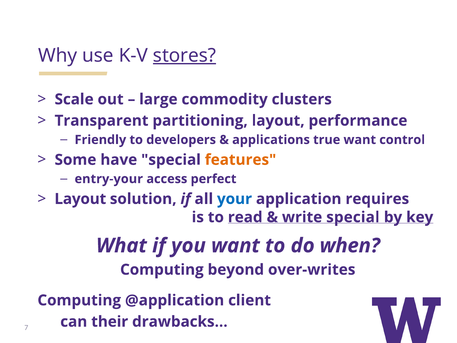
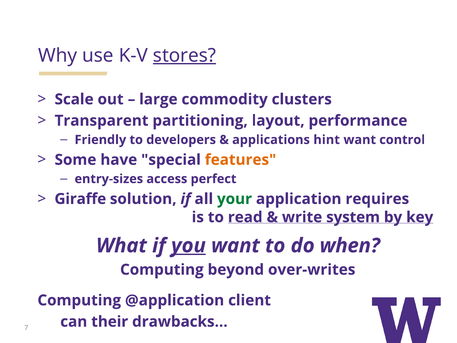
true: true -> hint (327, 140)
entry-your: entry-your -> entry-sizes (109, 179)
Layout: Layout -> Giraffe (80, 199)
your colour: blue -> green (235, 199)
write special: special -> system (353, 217)
you underline: none -> present (188, 245)
